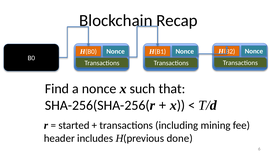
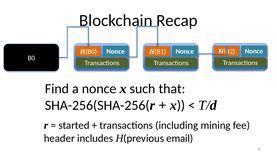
done: done -> email (180, 138)
